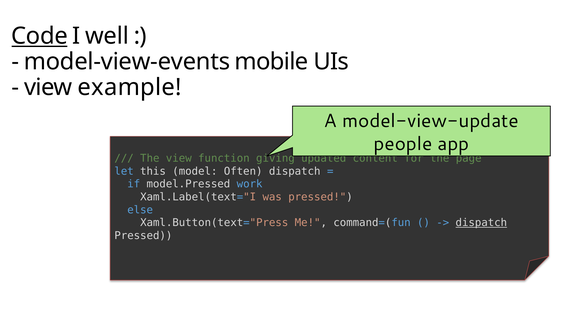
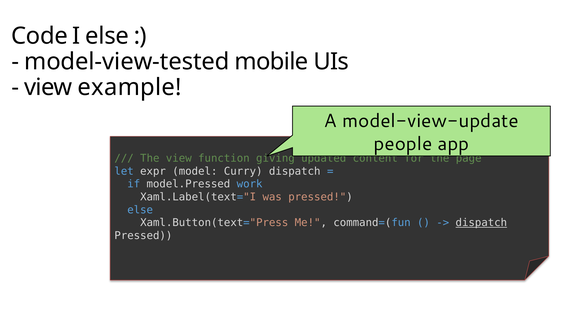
Code underline: present -> none (40, 36)
I well: well -> else (107, 36)
model-view-events: model-view-events -> model-view-tested (127, 62)
this: this -> expr (153, 171)
Often: Often -> Curry (243, 171)
